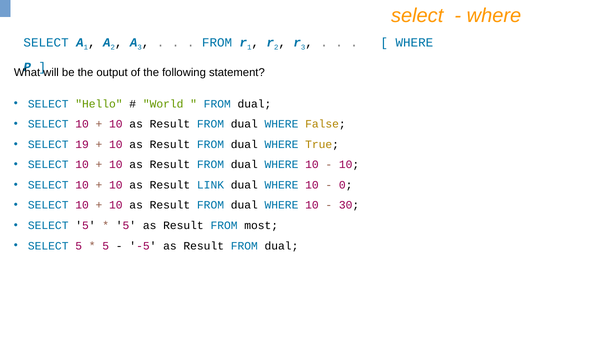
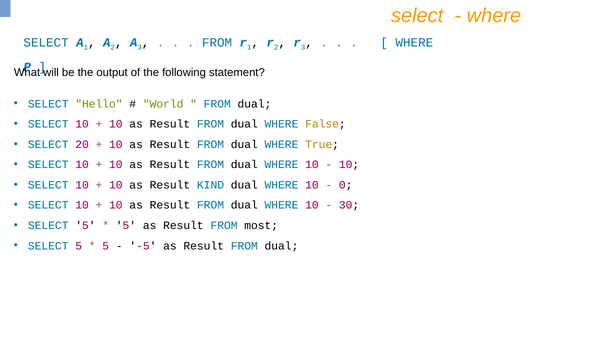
19: 19 -> 20 (82, 144)
LINK: LINK -> KIND (211, 185)
